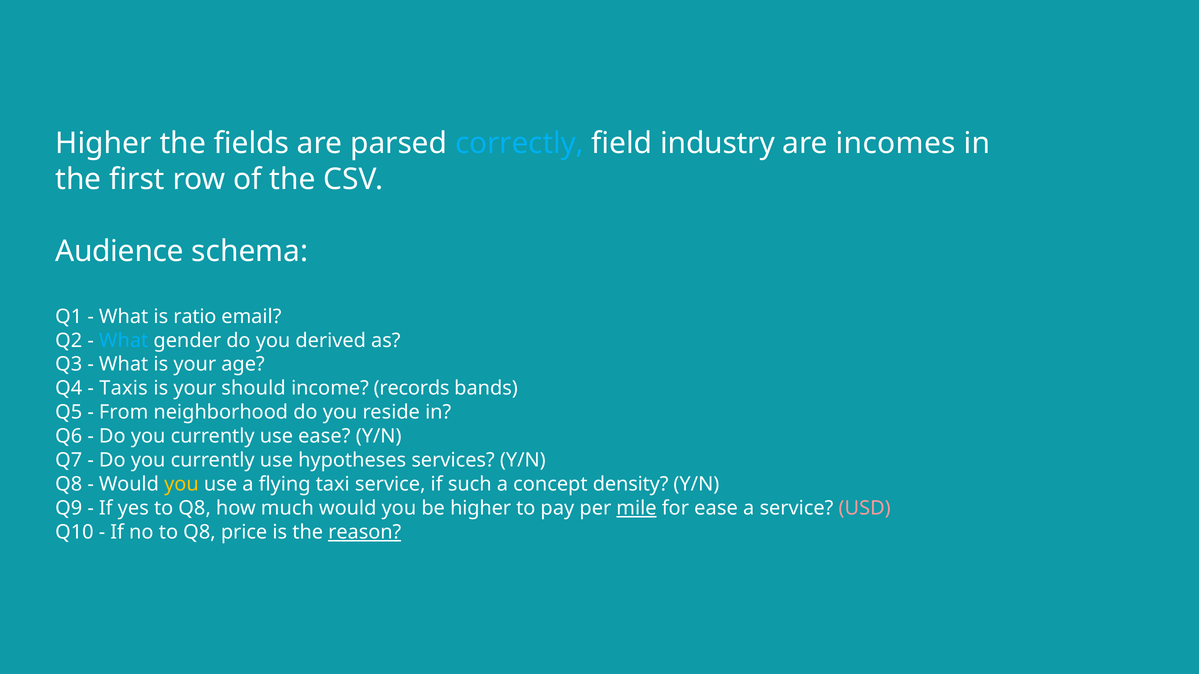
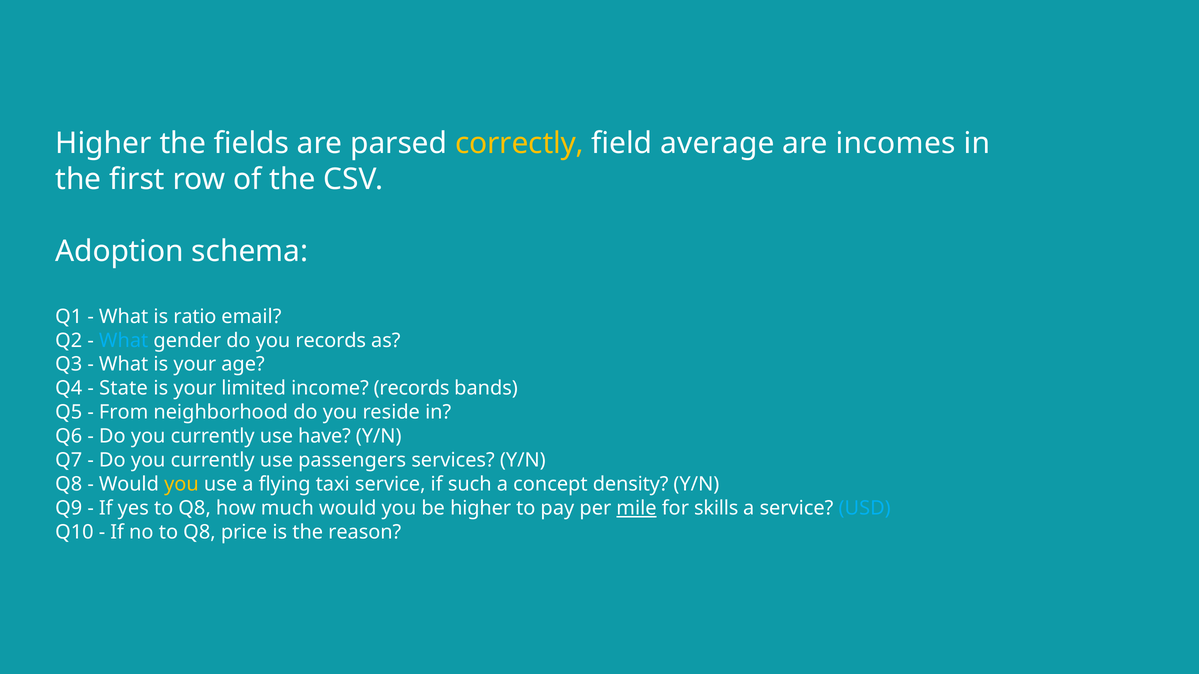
correctly colour: light blue -> yellow (520, 144)
industry: industry -> average (717, 144)
Audience: Audience -> Adoption (119, 251)
you derived: derived -> records (331, 341)
Taxis: Taxis -> State (124, 389)
should: should -> limited (254, 389)
use ease: ease -> have (324, 437)
hypotheses: hypotheses -> passengers (352, 461)
for ease: ease -> skills (716, 509)
USD colour: pink -> light blue (865, 509)
reason underline: present -> none (365, 532)
